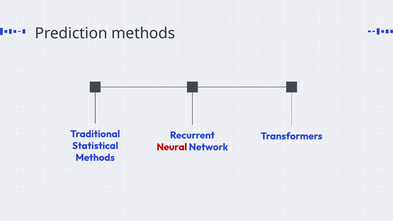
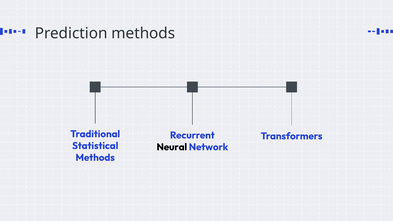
Neural colour: red -> black (172, 147)
